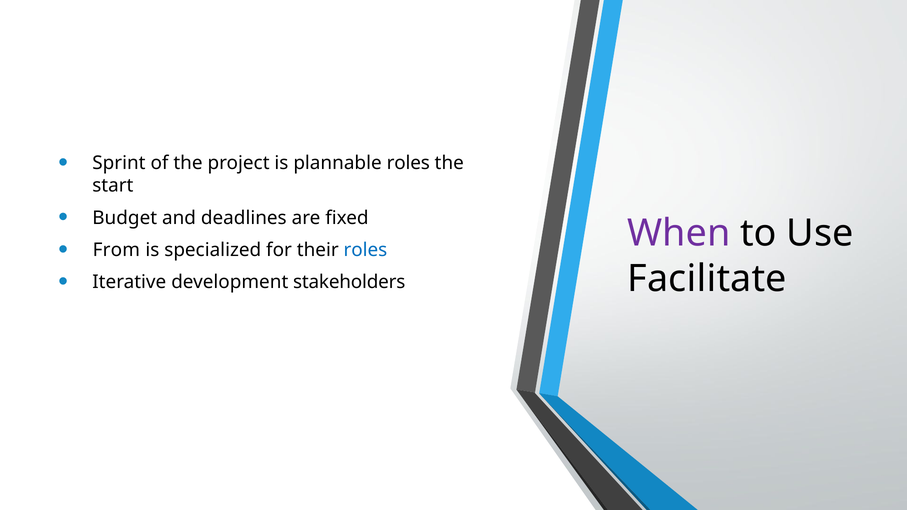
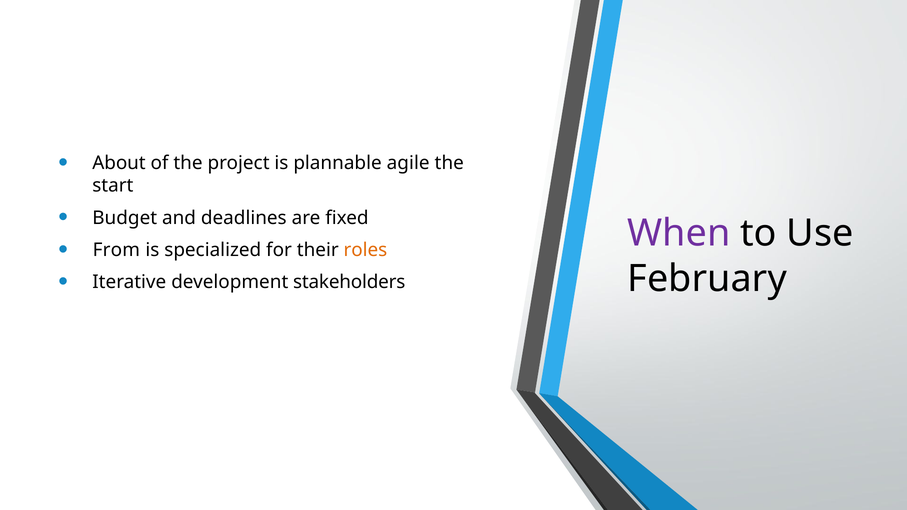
Sprint: Sprint -> About (119, 163)
plannable roles: roles -> agile (408, 163)
roles colour: blue -> orange (365, 250)
Facilitate: Facilitate -> February (707, 279)
